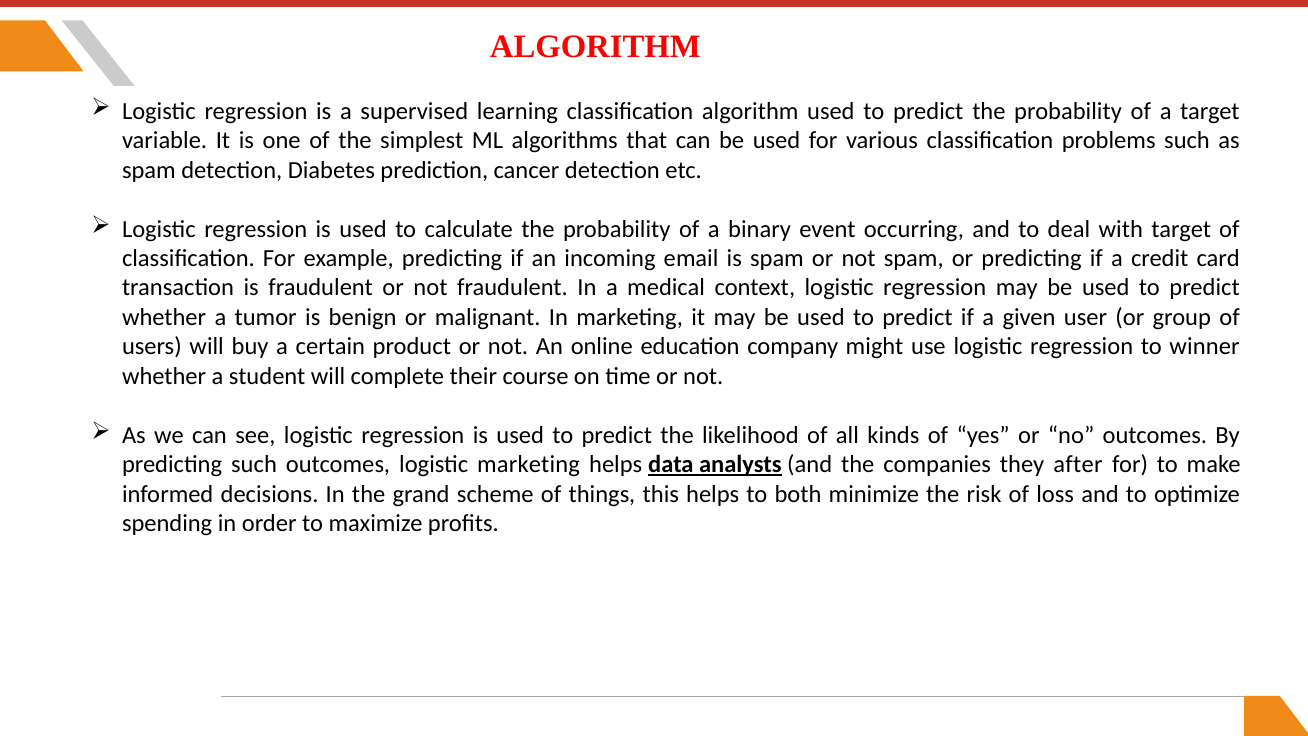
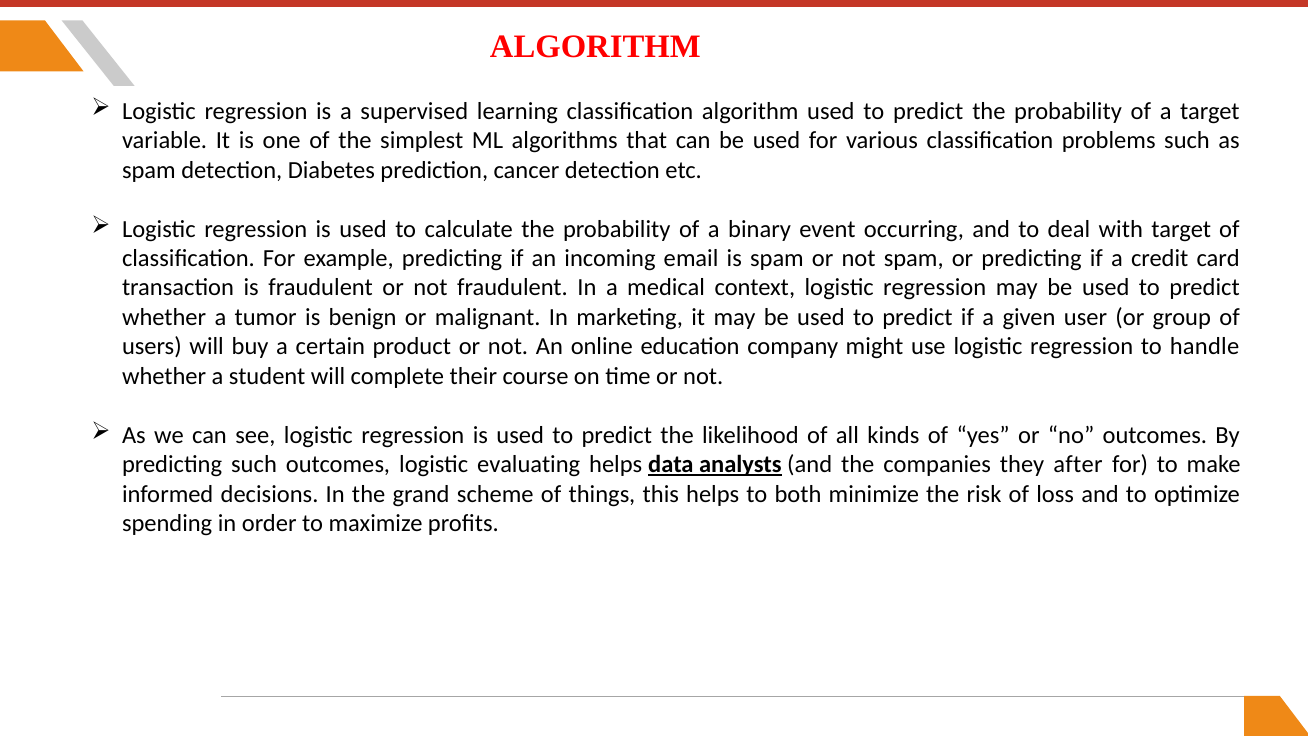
winner: winner -> handle (1205, 347)
logistic marketing: marketing -> evaluating (529, 464)
